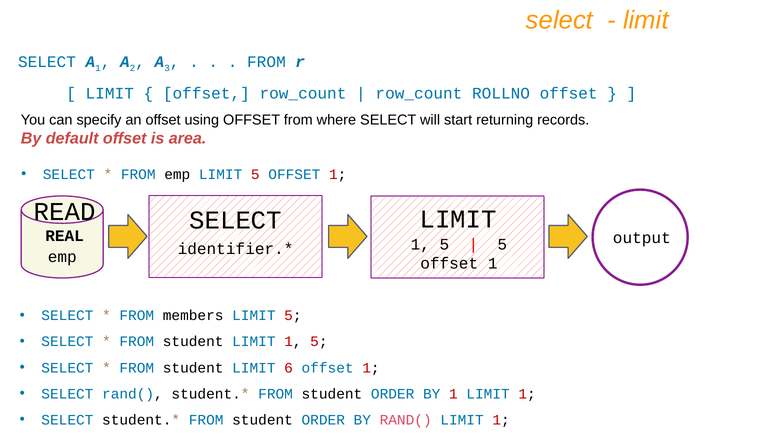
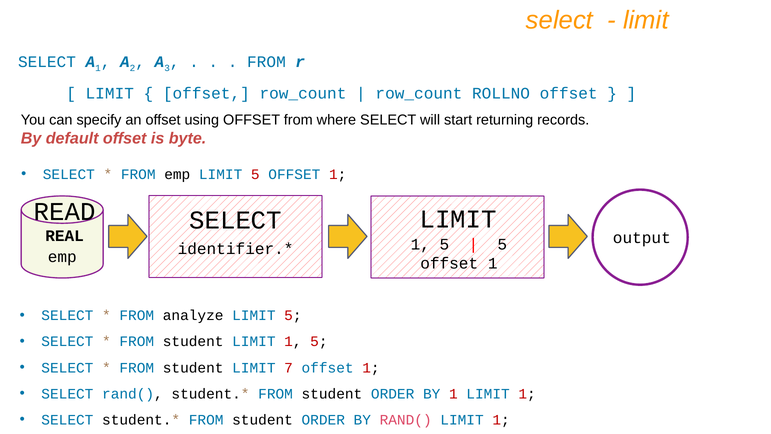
area: area -> byte (188, 139)
members: members -> analyze (193, 315)
6: 6 -> 7 (289, 367)
